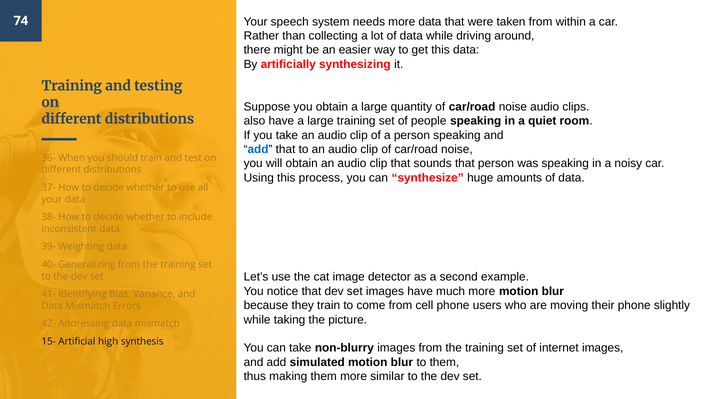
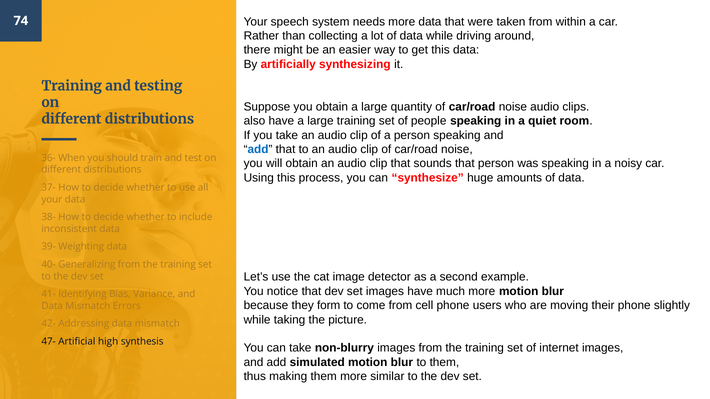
they train: train -> form (329, 306)
15-: 15- -> 47- (49, 342)
